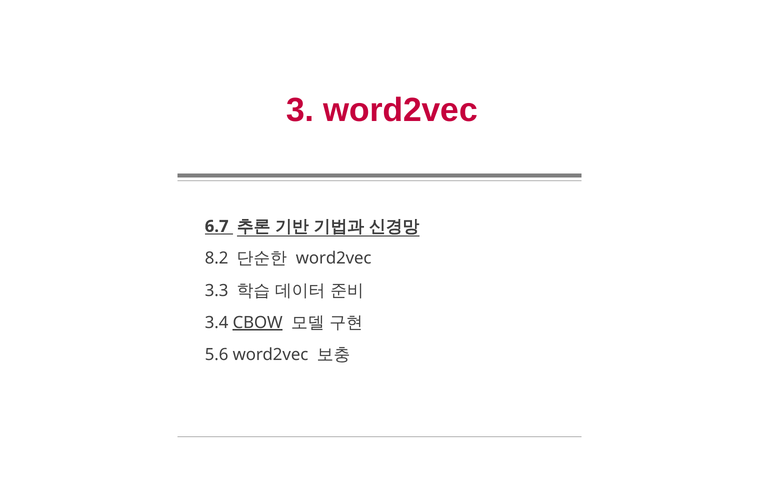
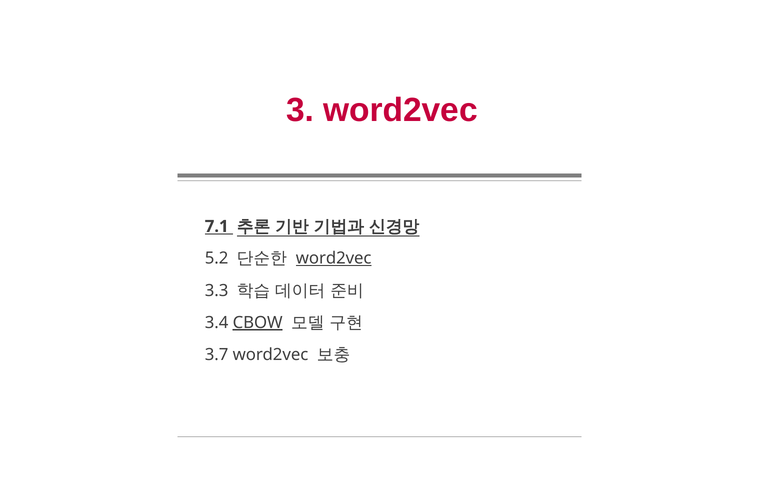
6.7: 6.7 -> 7.1 (217, 226)
8.2: 8.2 -> 5.2 (217, 258)
word2vec underline: none -> present (334, 258)
5.6: 5.6 -> 3.7 (217, 354)
